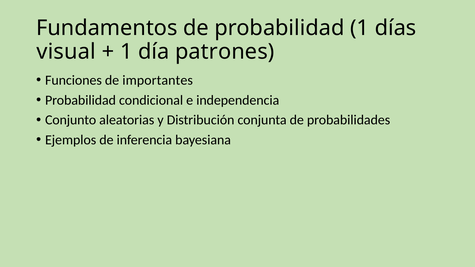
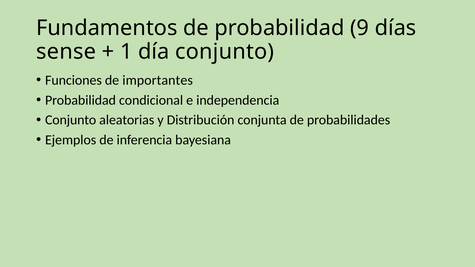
probabilidad 1: 1 -> 9 (360, 28)
visual: visual -> sense (66, 52)
día patrones: patrones -> conjunto (225, 52)
